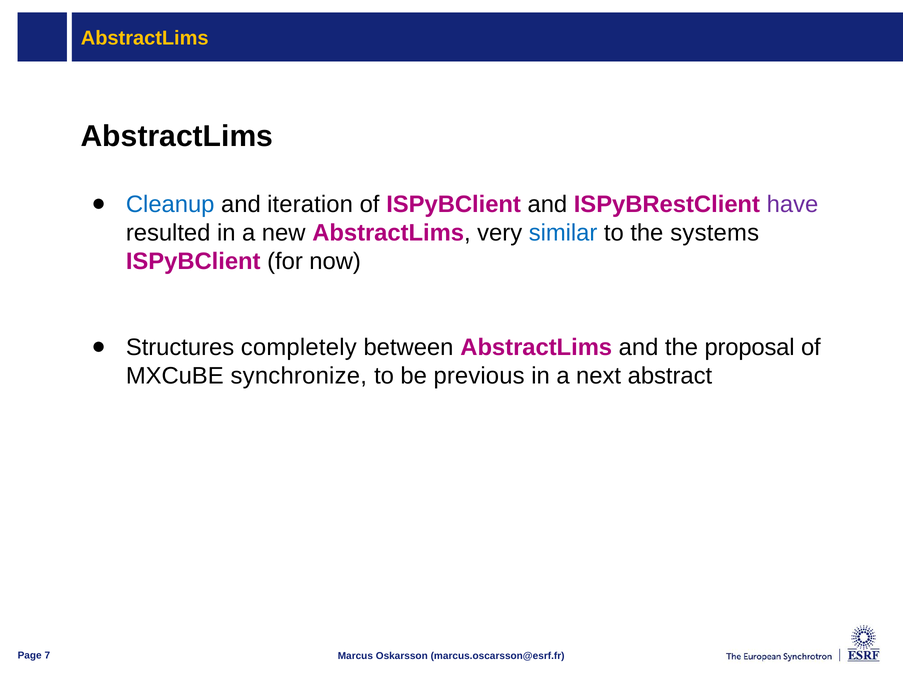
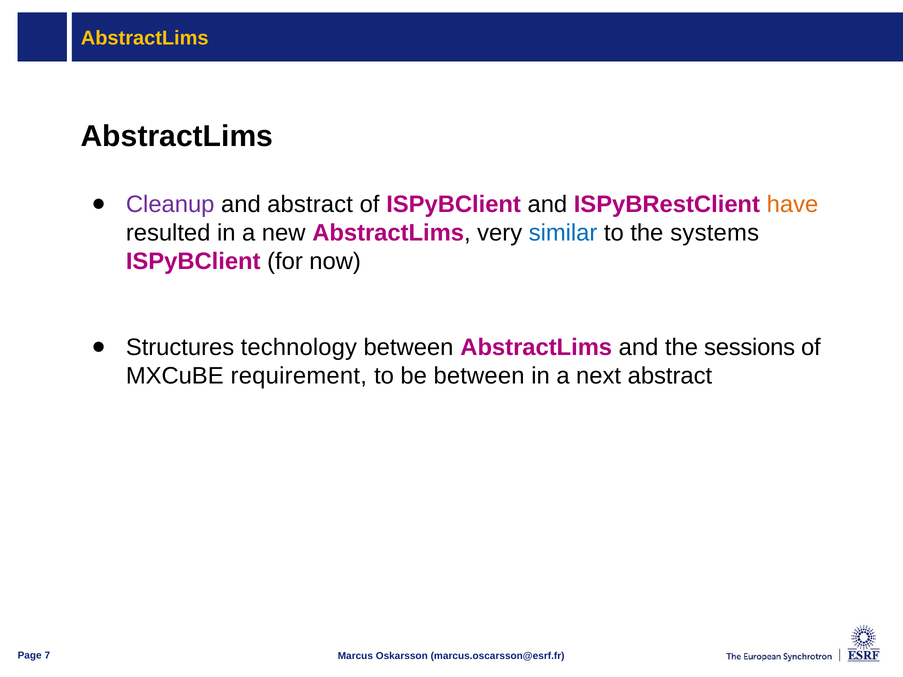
Cleanup colour: blue -> purple (170, 204)
and iteration: iteration -> abstract (310, 204)
have colour: purple -> orange (792, 204)
completely: completely -> technology (299, 347)
proposal: proposal -> sessions (750, 347)
synchronize: synchronize -> requirement (299, 376)
be previous: previous -> between (479, 376)
